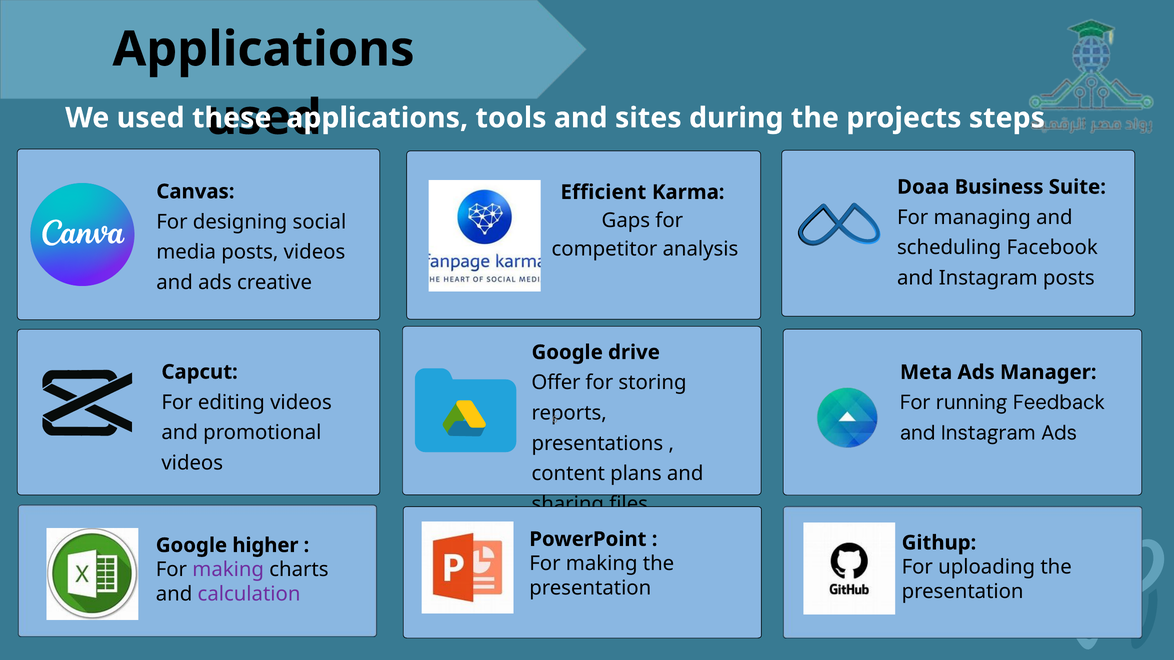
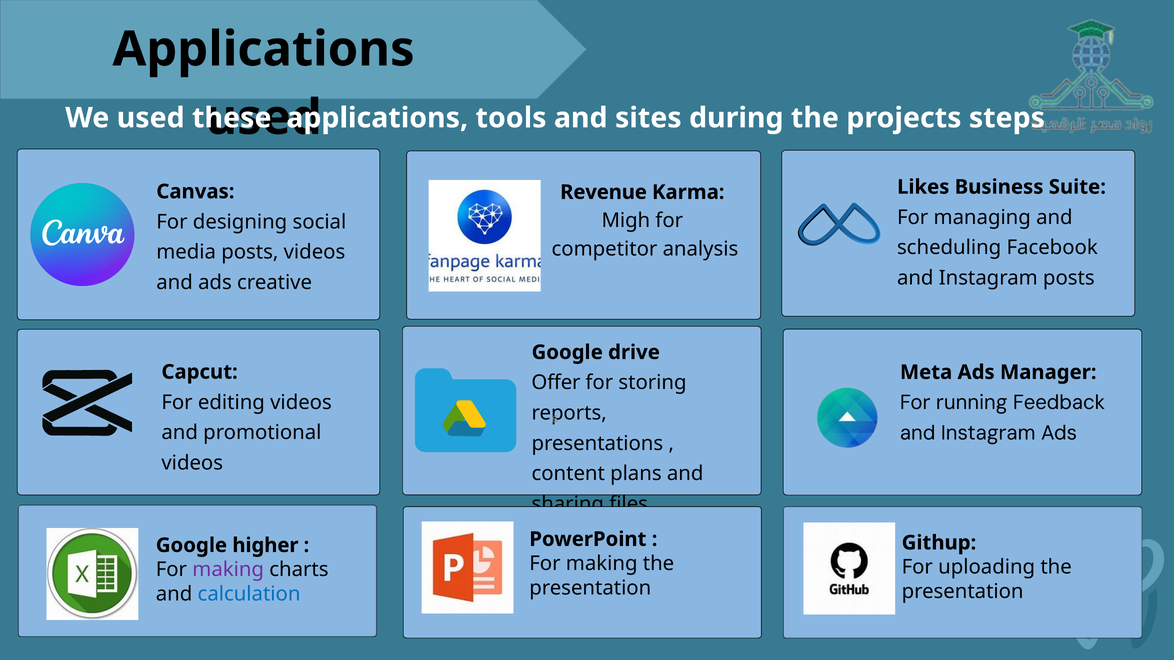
Doaa: Doaa -> Likes (923, 187)
Efficient: Efficient -> Revenue (604, 192)
Gaps: Gaps -> Migh (626, 221)
calculation colour: purple -> blue (249, 595)
